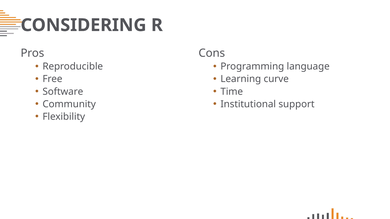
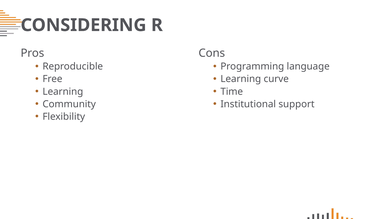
Software: Software -> Learning (63, 92)
